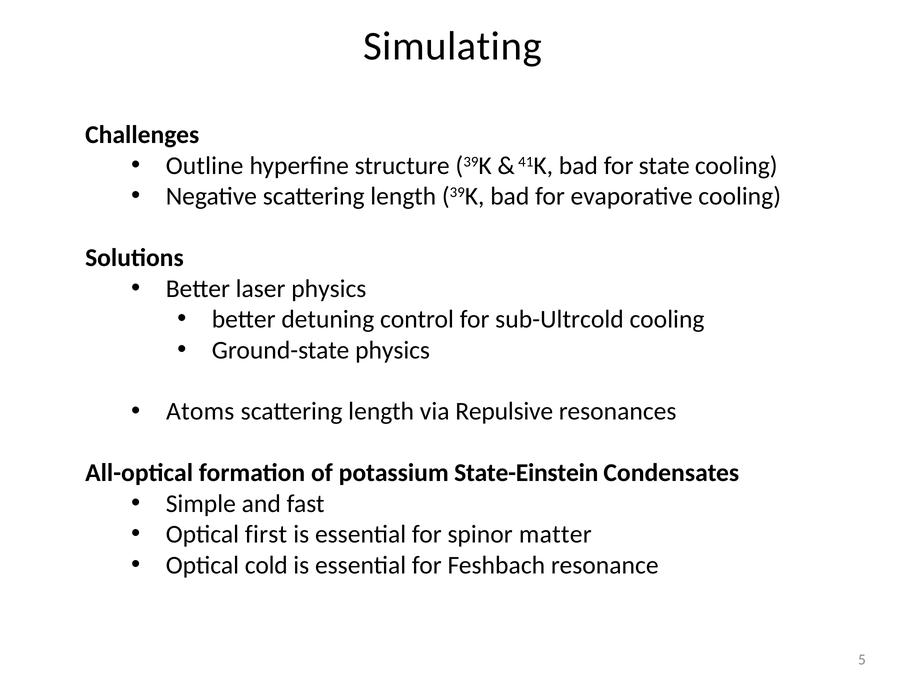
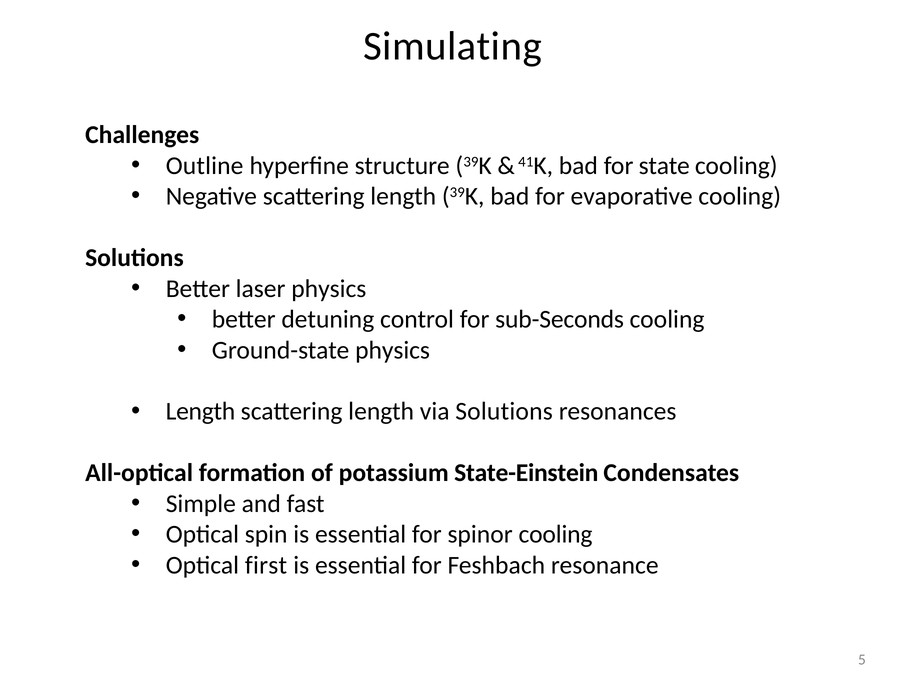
sub-Ultrcold: sub-Ultrcold -> sub-Seconds (560, 319)
Atoms: Atoms -> Length (200, 411)
via Repulsive: Repulsive -> Solutions (504, 411)
first: first -> spin (266, 534)
spinor matter: matter -> cooling (556, 534)
cold: cold -> first (266, 565)
